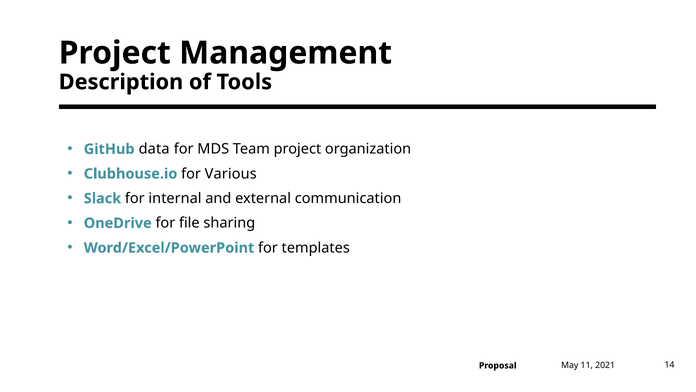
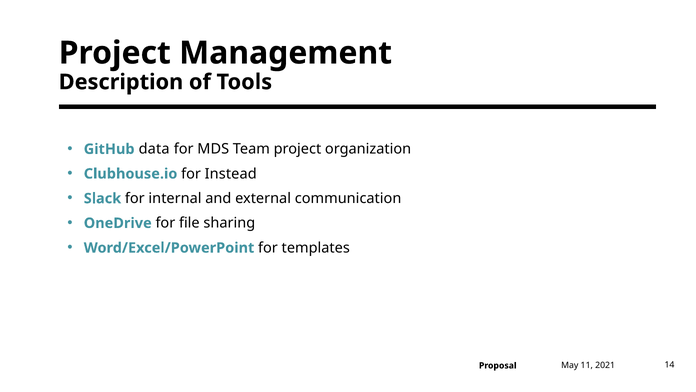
Various: Various -> Instead (231, 174)
